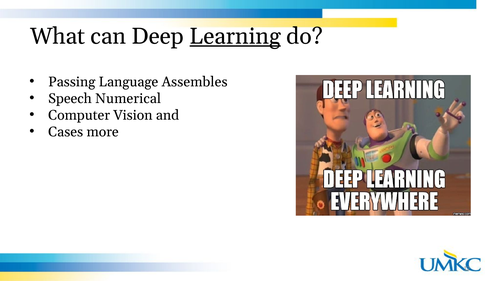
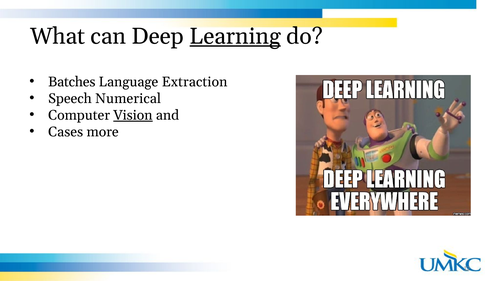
Passing: Passing -> Batches (72, 82)
Assembles: Assembles -> Extraction (195, 82)
Vision underline: none -> present (133, 115)
